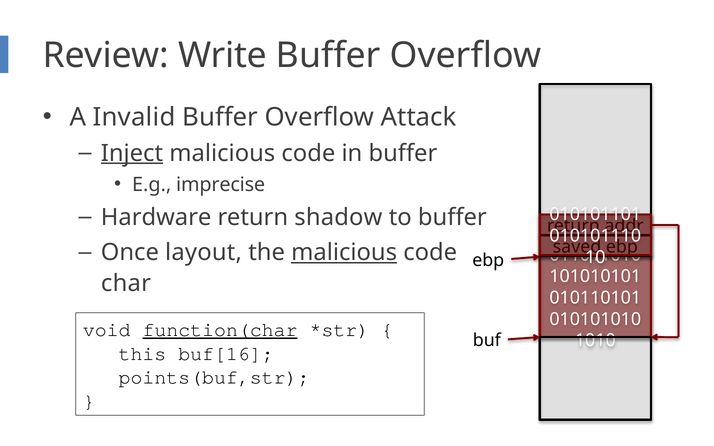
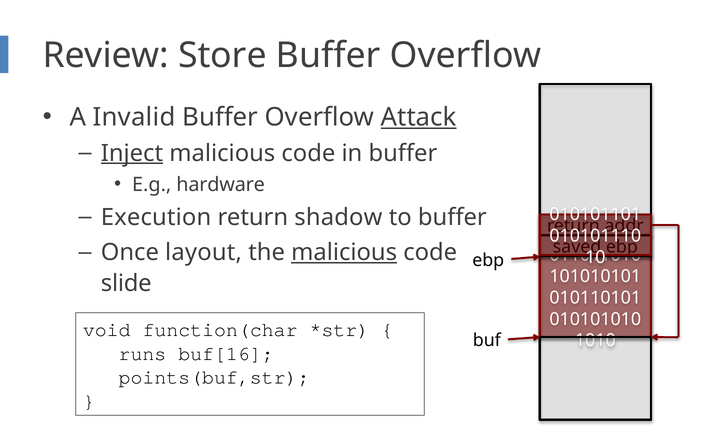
Write: Write -> Store (222, 56)
Attack underline: none -> present (419, 117)
imprecise: imprecise -> hardware (221, 185)
Hardware: Hardware -> Execution (156, 218)
char: char -> slide (126, 284)
function(char underline: present -> none (220, 330)
this: this -> runs (142, 354)
